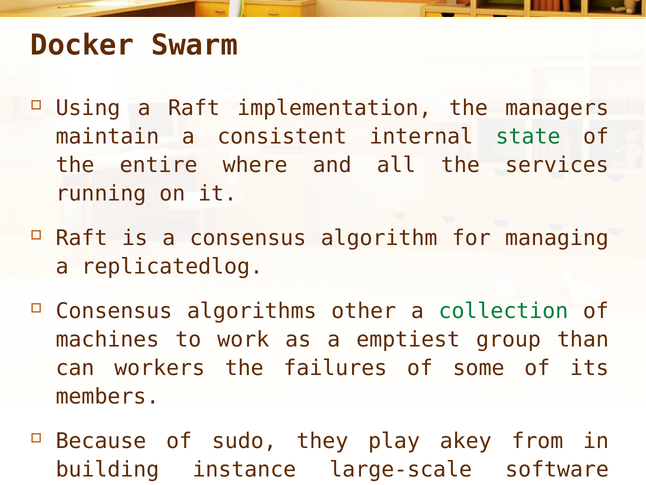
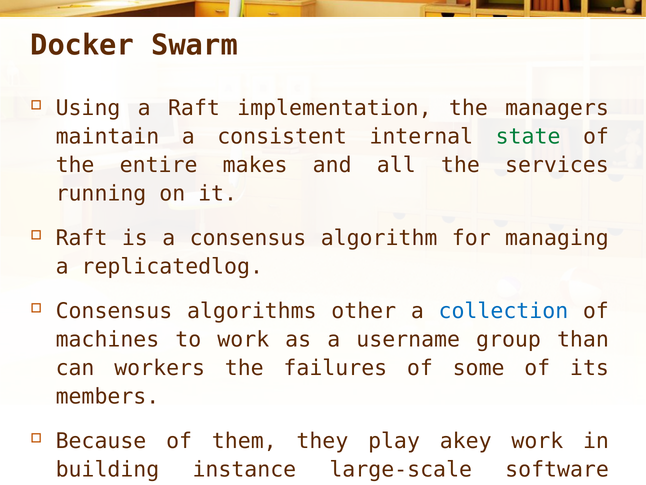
where: where -> makes (255, 165)
collection colour: green -> blue (503, 311)
emptiest: emptiest -> username (408, 339)
sudo: sudo -> them (244, 441)
akey from: from -> work (537, 441)
